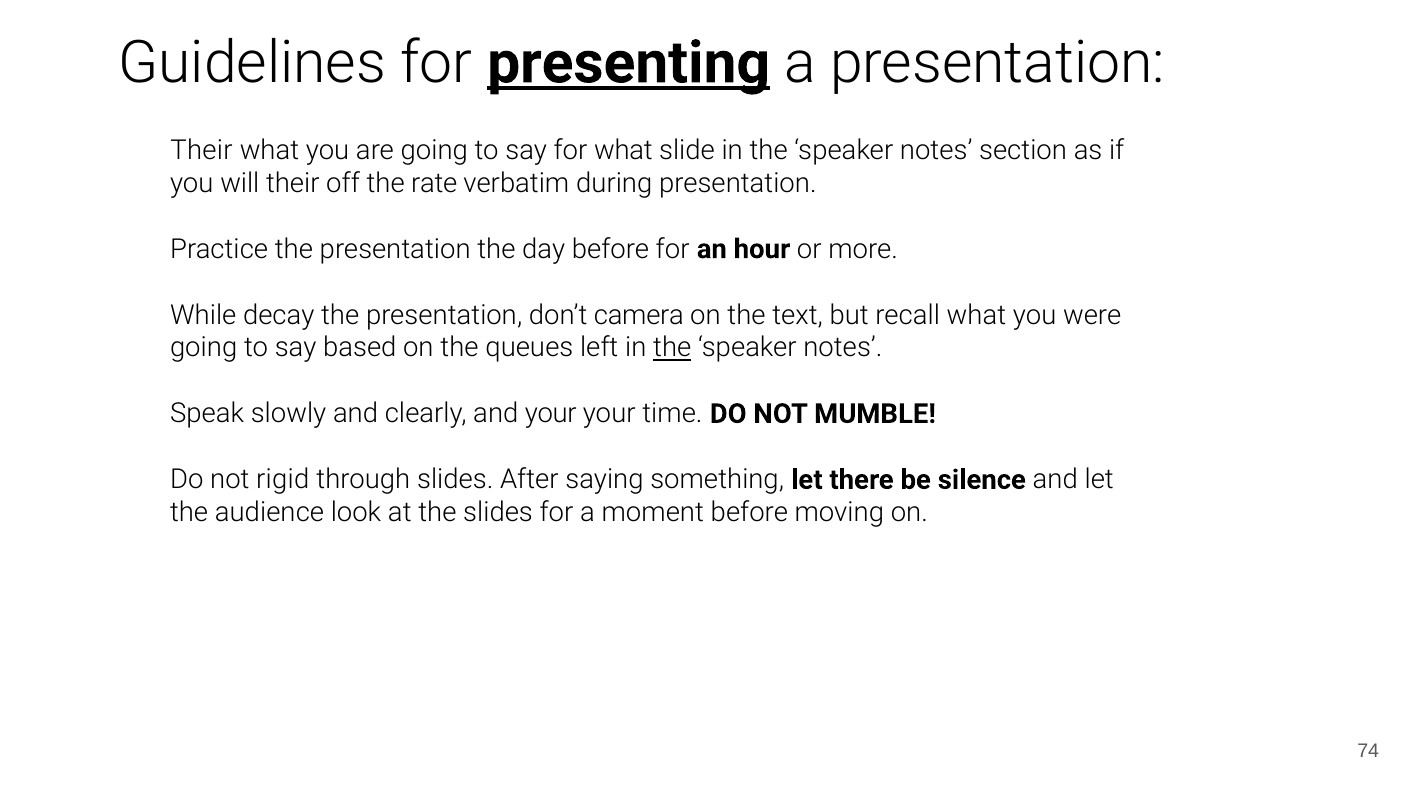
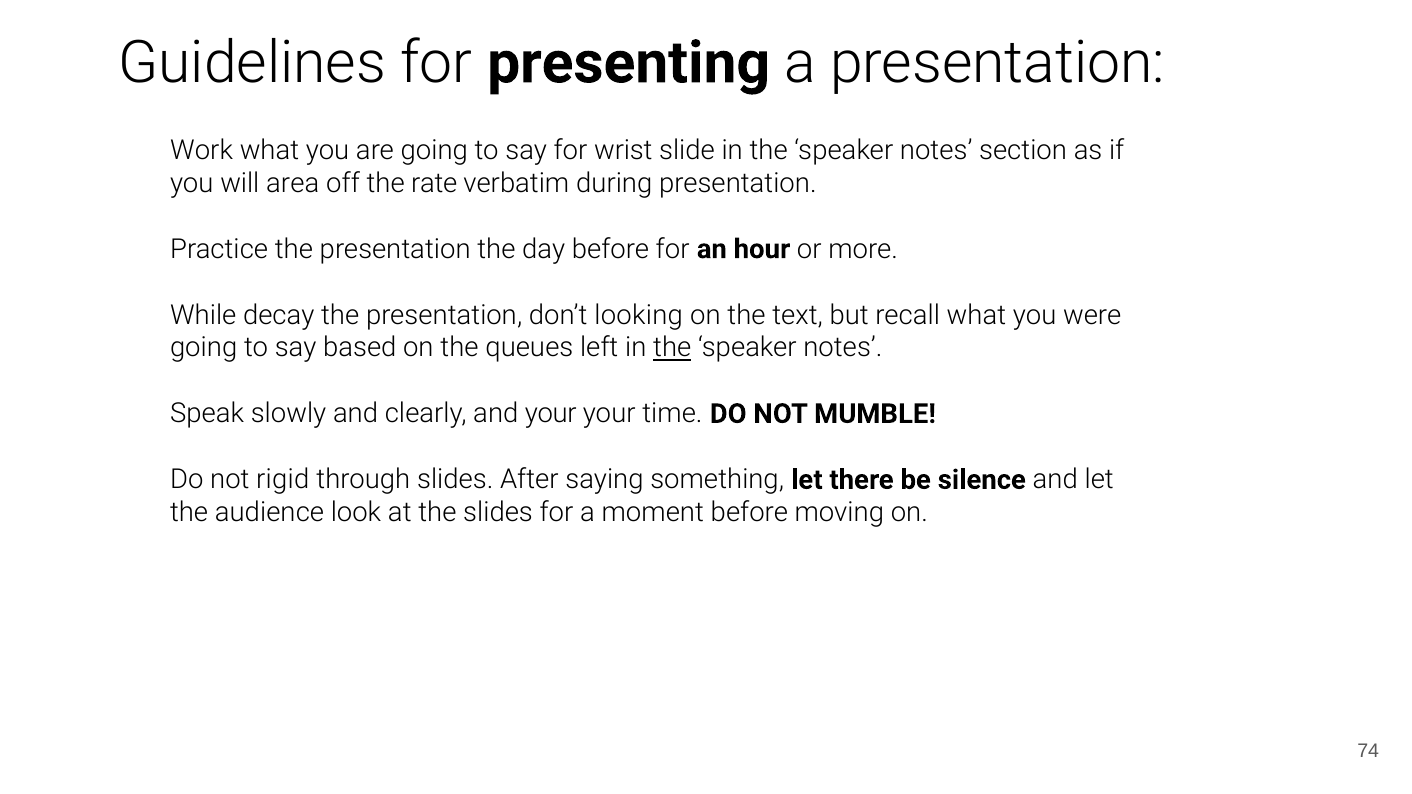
presenting underline: present -> none (629, 63)
Their: Their -> Work (202, 150)
for what: what -> wrist (623, 150)
will their: their -> area (293, 183)
camera: camera -> looking (639, 315)
